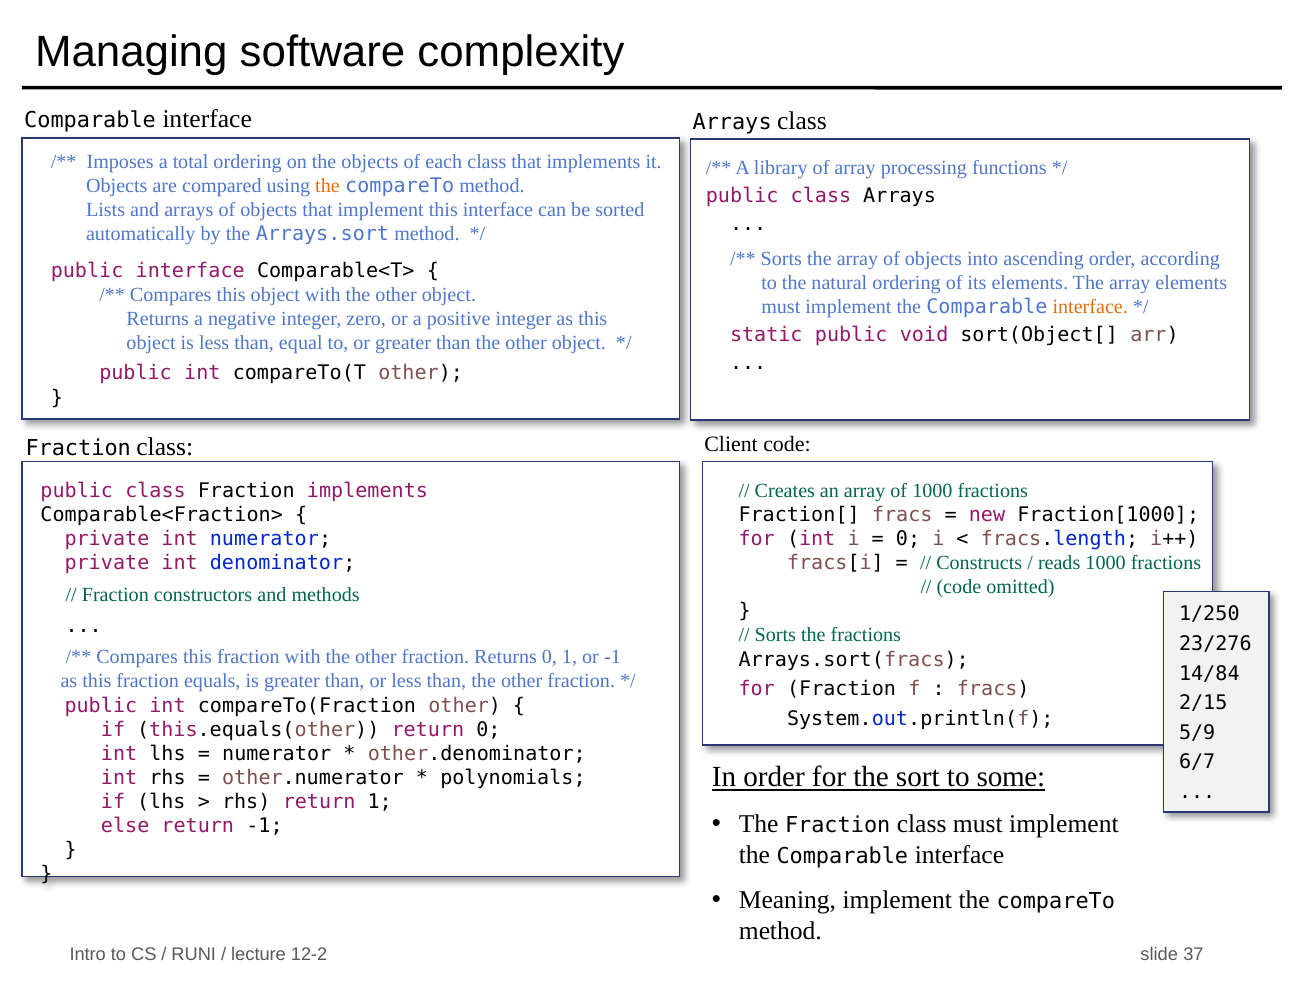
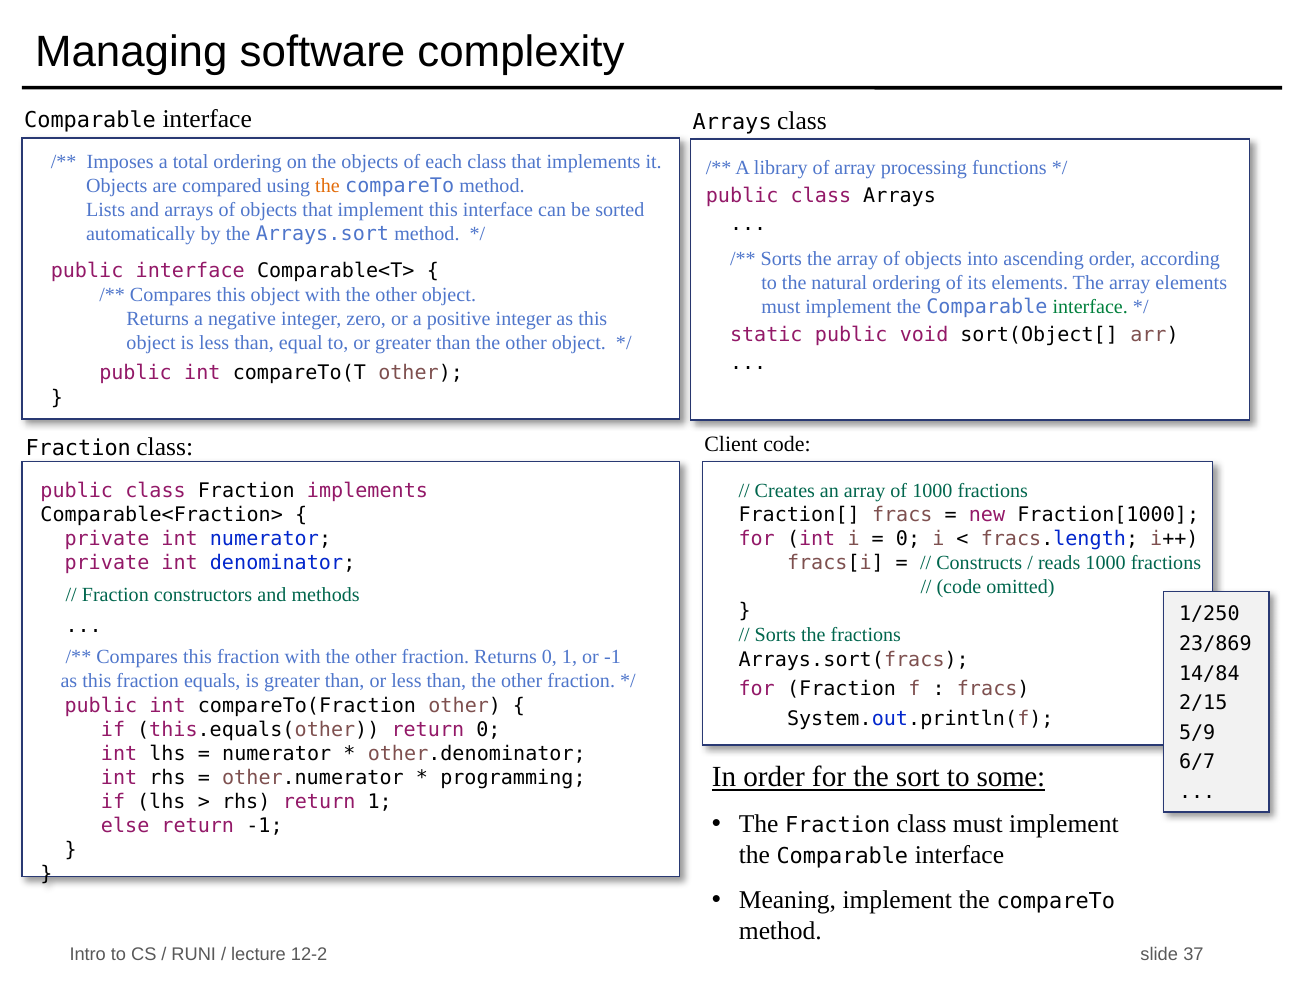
interface colour: orange -> green (1090, 307)
23/276: 23/276 -> 23/869 (1215, 644)
polynomials: polynomials -> programming (513, 778)
